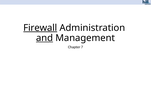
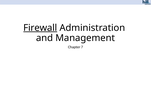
and underline: present -> none (45, 38)
